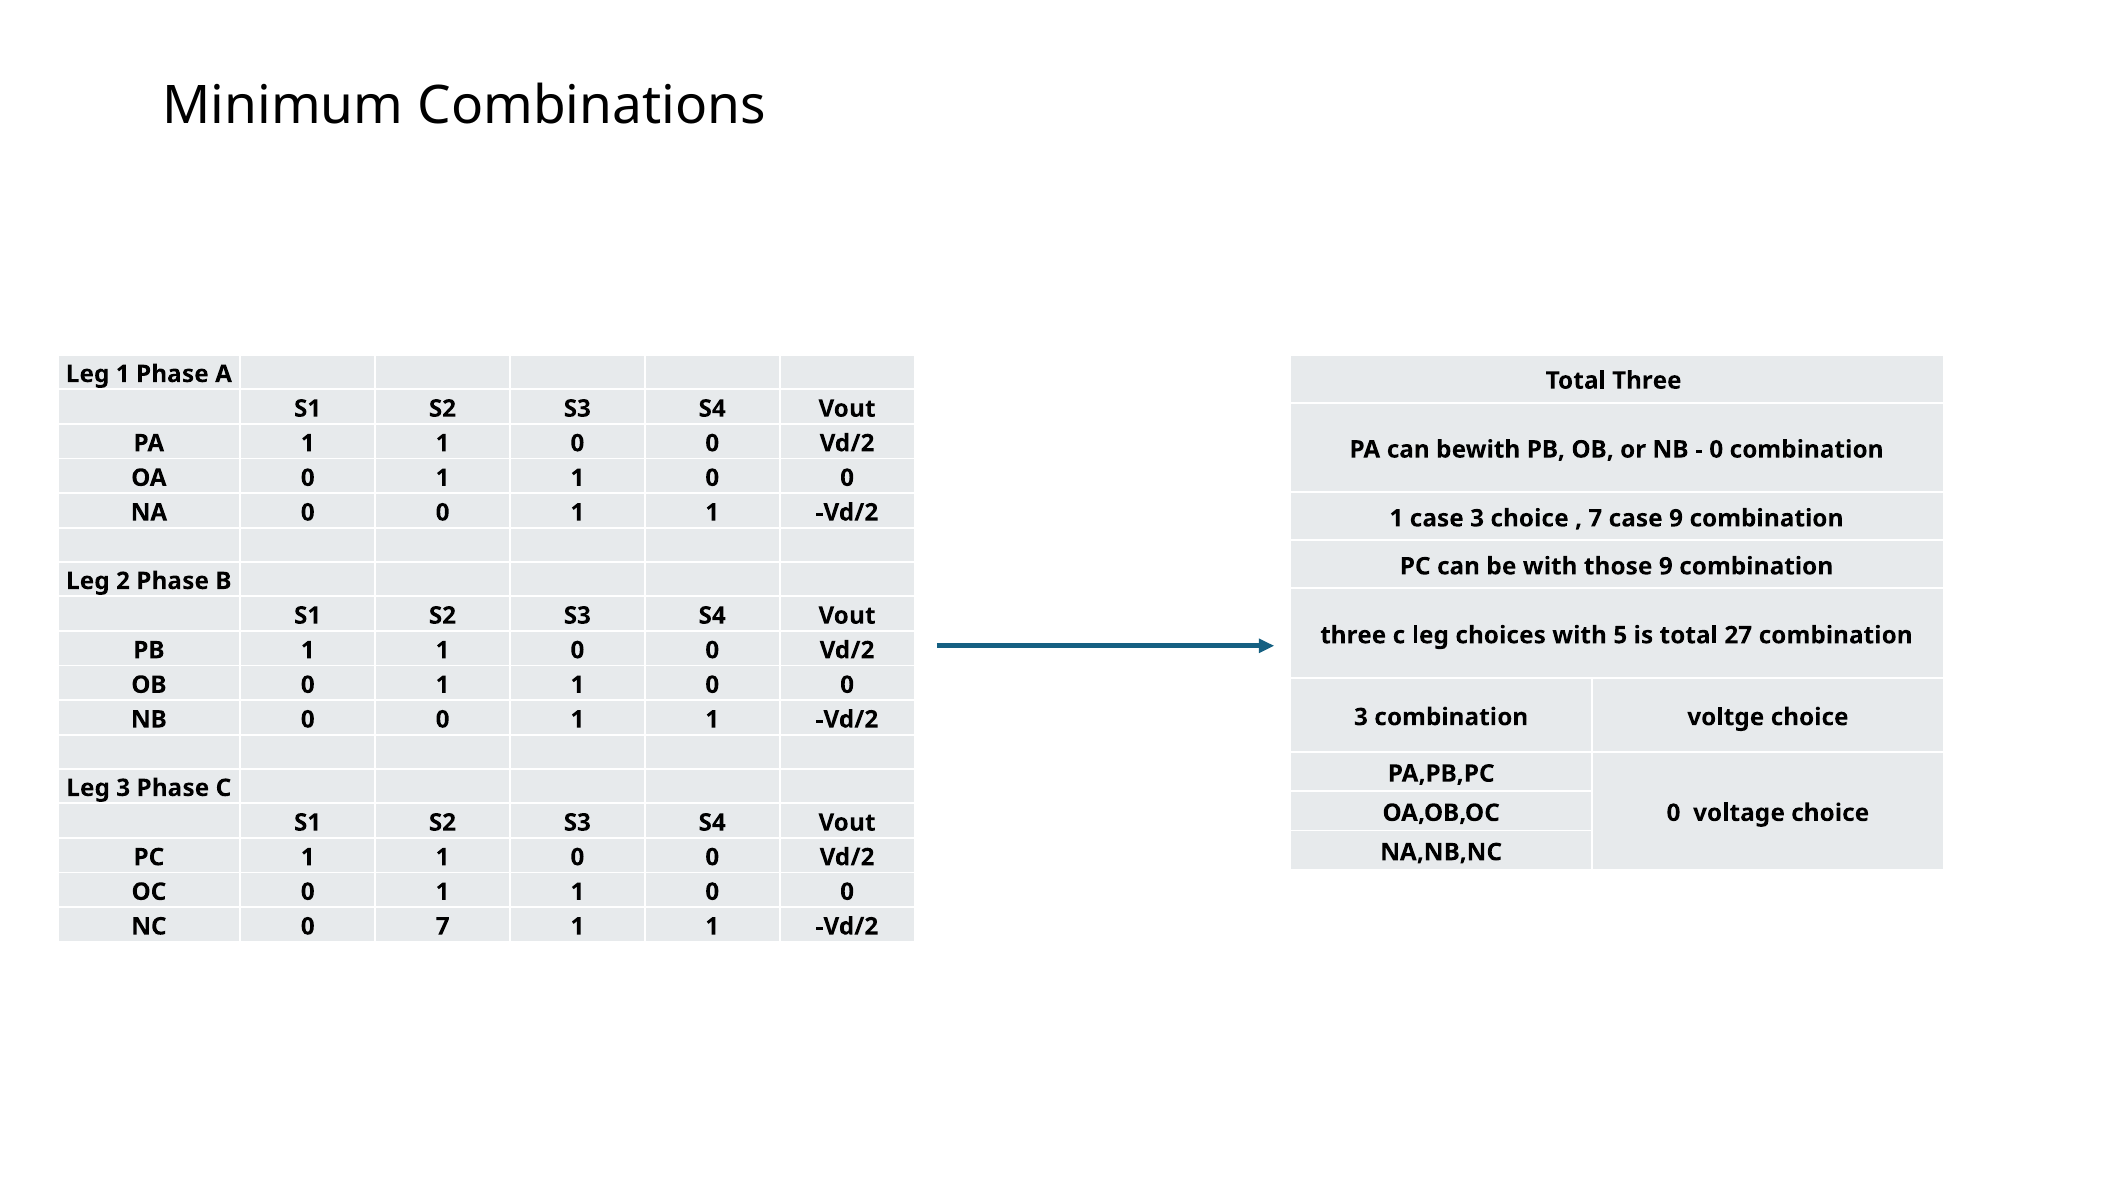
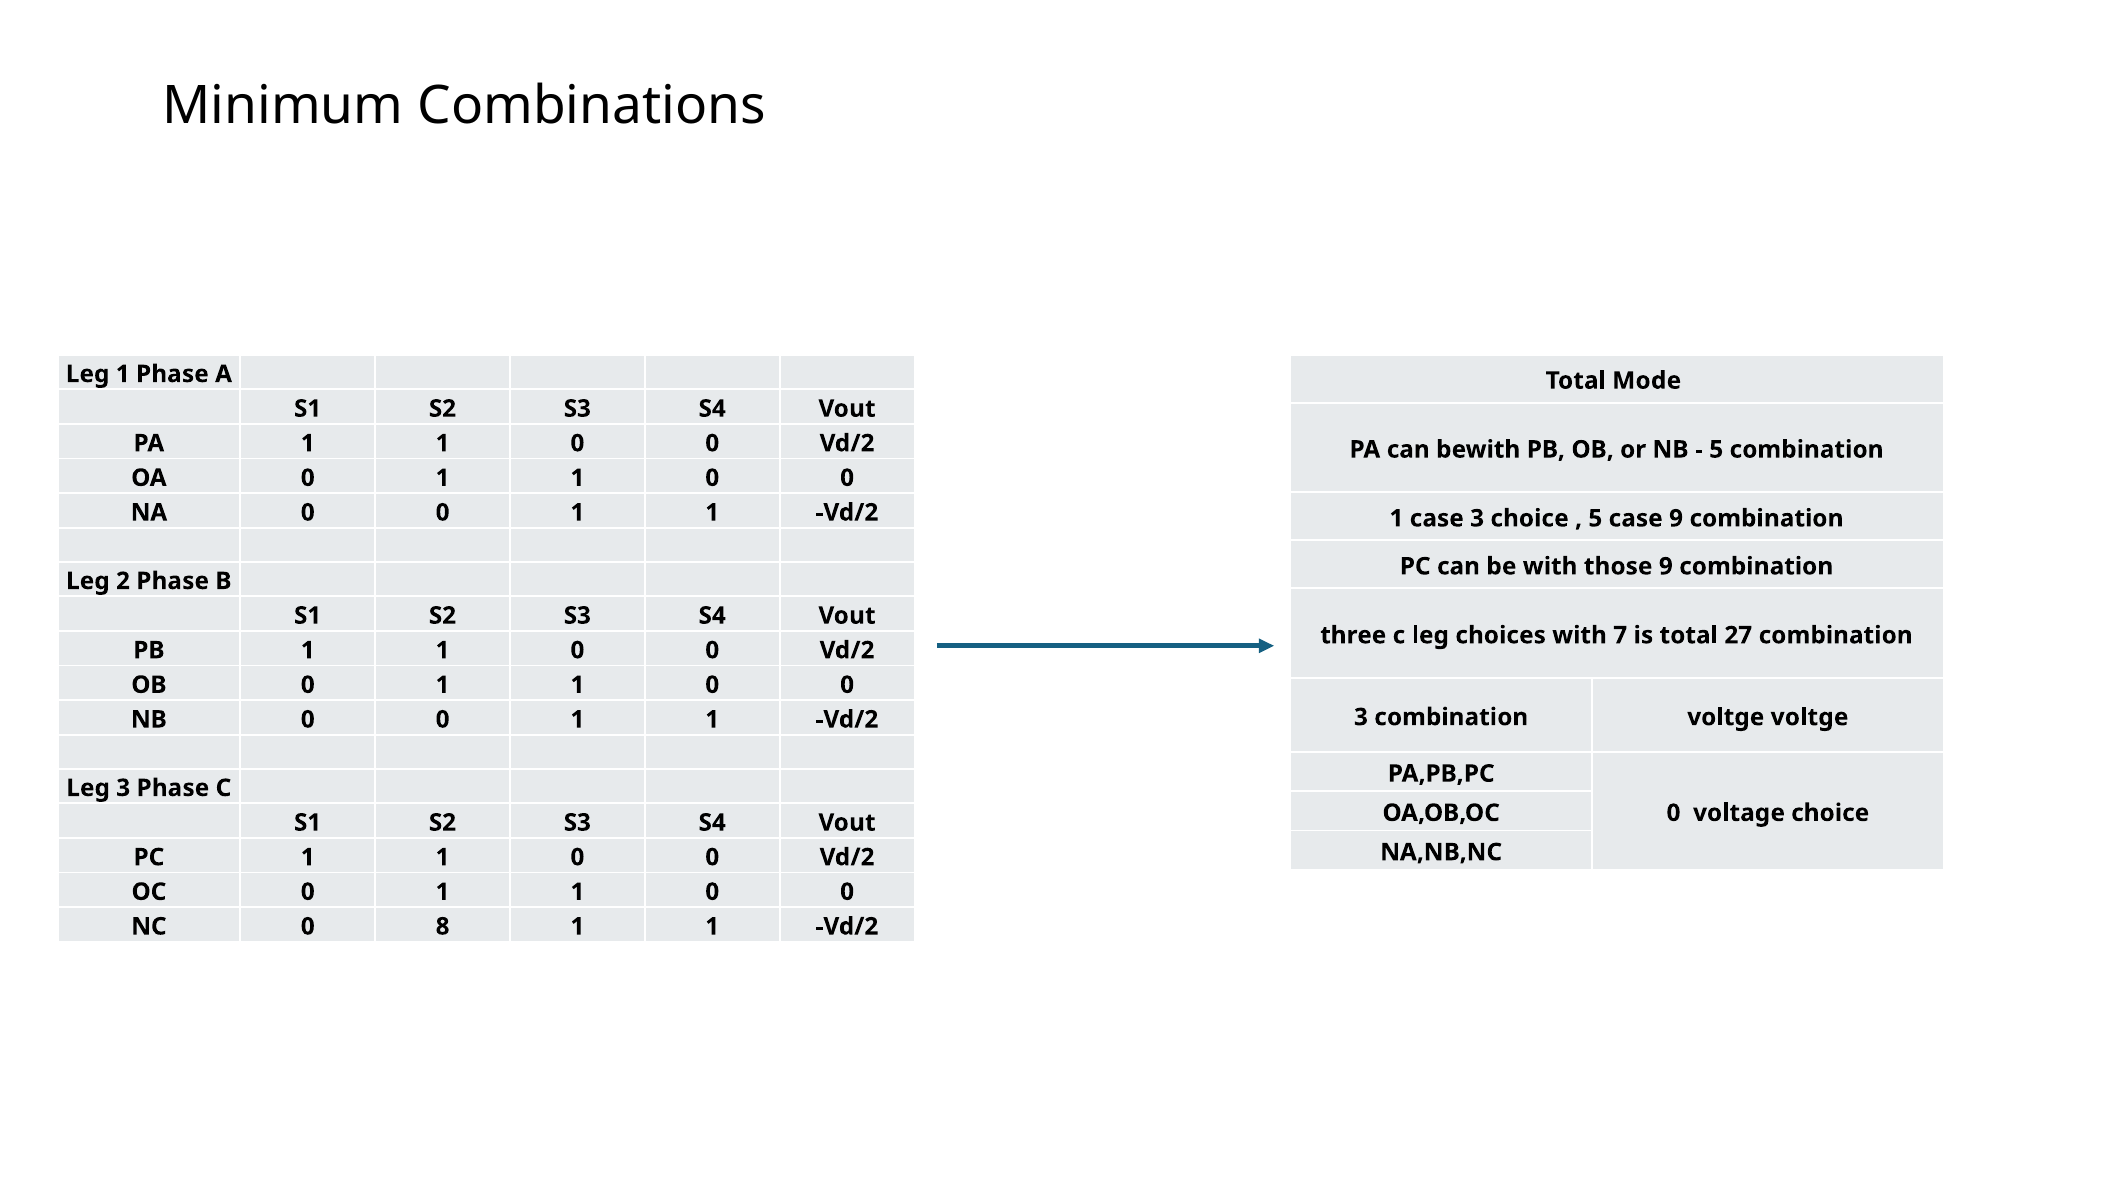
Total Three: Three -> Mode (1647, 381)
0: 0 -> 5 (1716, 450)
7: 7 -> 5 (1595, 518)
5: 5 -> 7 (1620, 635)
voltge choice: choice -> voltge (1810, 717)
0 7: 7 -> 8 (443, 926)
